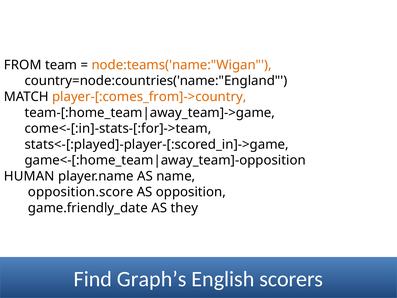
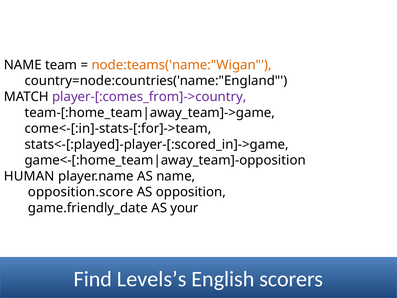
FROM: FROM -> NAME (23, 65)
player-[:comes_from]->country colour: orange -> purple (149, 97)
they: they -> your (184, 208)
Graph’s: Graph’s -> Levels’s (152, 279)
